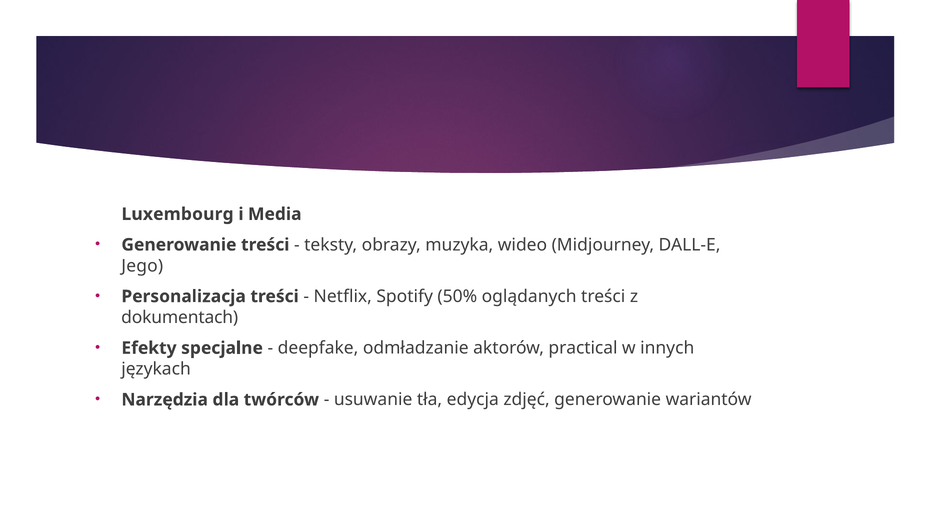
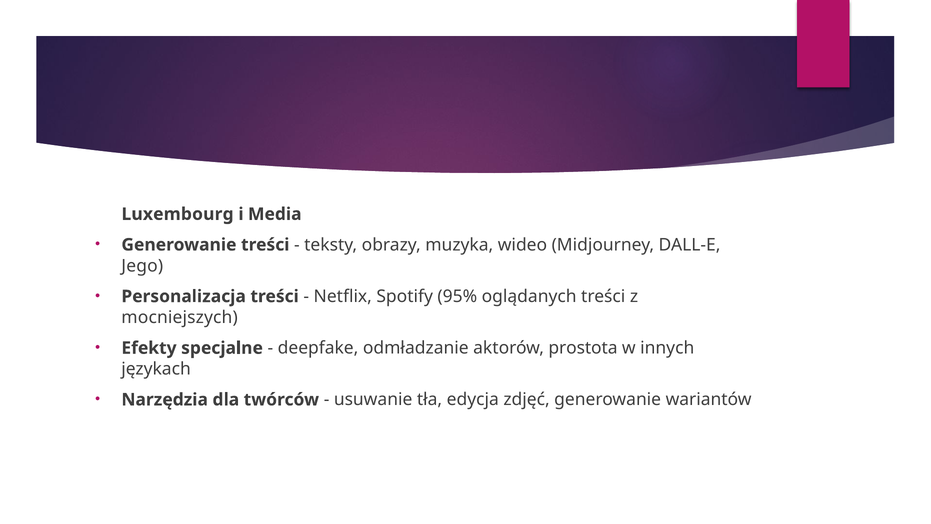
50%: 50% -> 95% (457, 296)
dokumentach: dokumentach -> mocniejszych (180, 317)
practical: practical -> prostota (583, 348)
